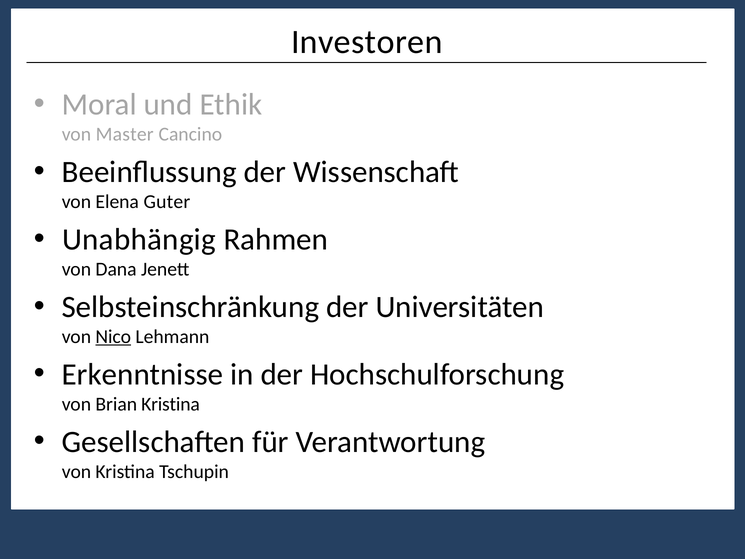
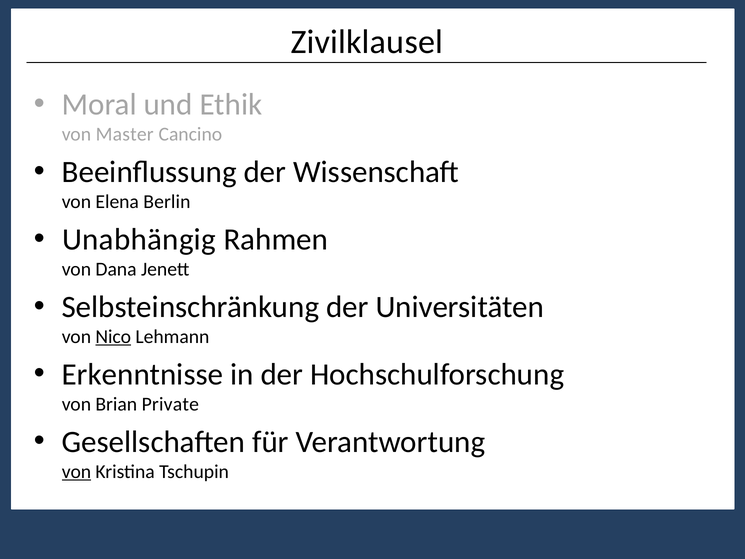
Investoren: Investoren -> Zivilklausel (367, 42)
Guter: Guter -> Berlin (167, 201)
Brian Kristina: Kristina -> Private (170, 404)
von underline: none -> present (76, 471)
